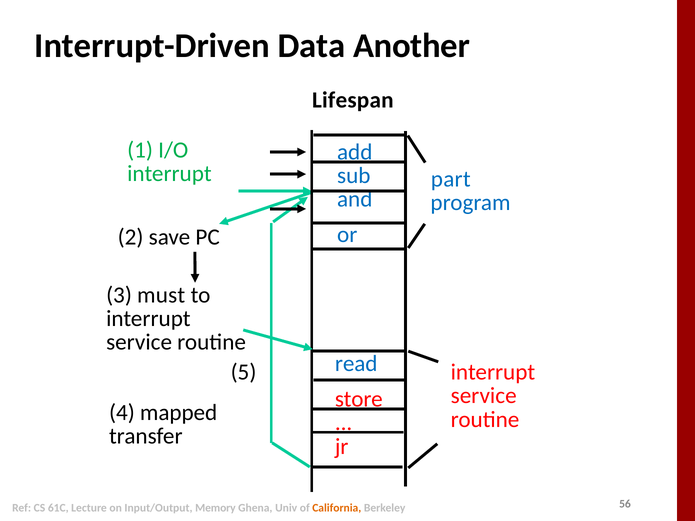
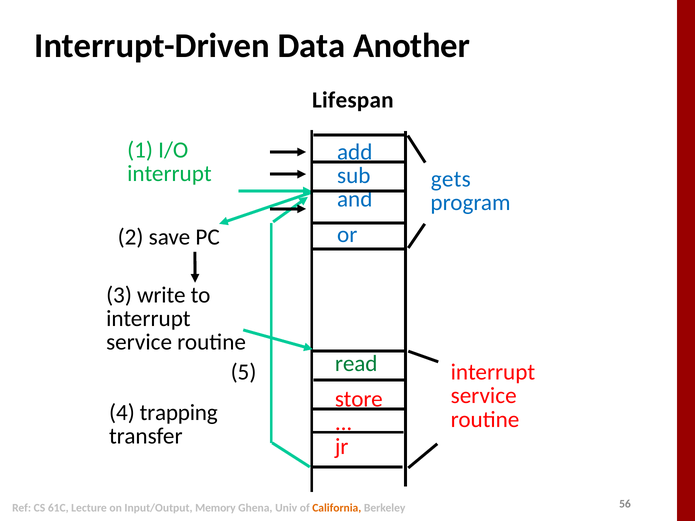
part: part -> gets (451, 179)
must: must -> write (161, 295)
read colour: blue -> green (356, 364)
mapped: mapped -> trapping (179, 413)
